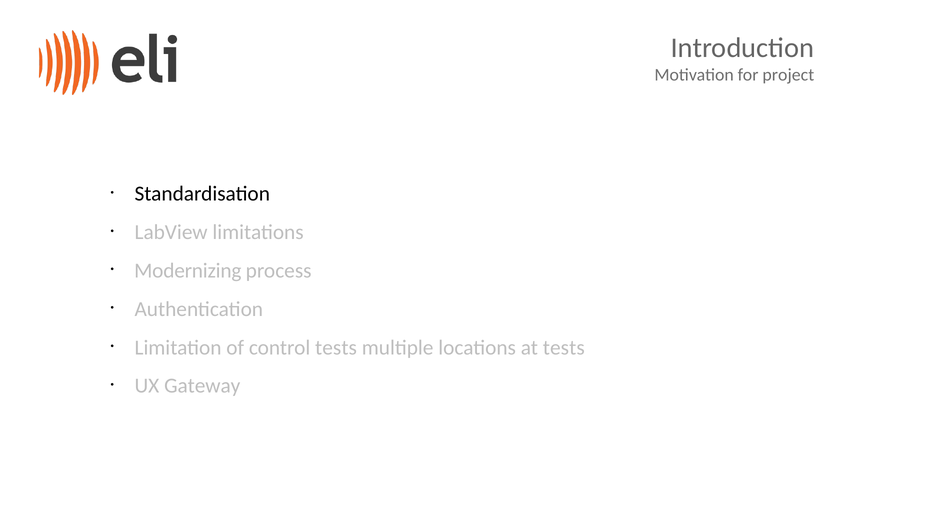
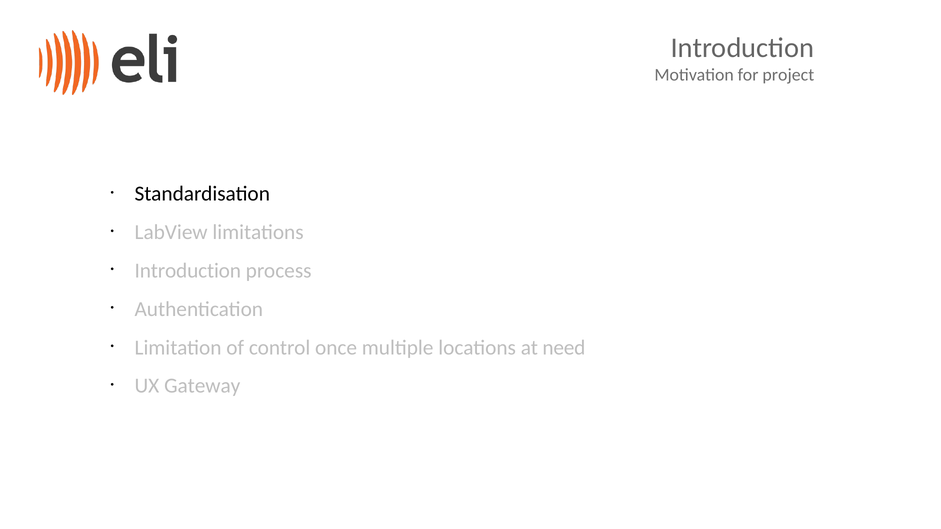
Modernizing: Modernizing -> Introduction (188, 271)
control tests: tests -> once (336, 348)
at tests: tests -> need (564, 348)
